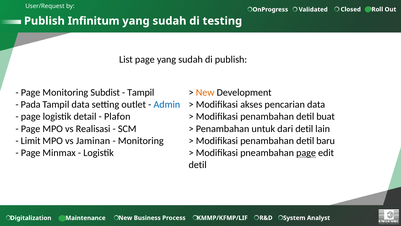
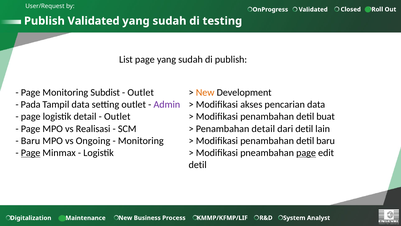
Publish Infinitum: Infinitum -> Validated (94, 21)
Tampil: Tampil -> Outlet (141, 92)
Admin colour: blue -> purple (167, 104)
Plafon: Plafon -> Outlet (117, 116)
Penambahan untuk: untuk -> detail (263, 128)
Limit: Limit -> Baru (31, 140)
Jaminan: Jaminan -> Ongoing (93, 140)
Page underline: none -> present (31, 153)
